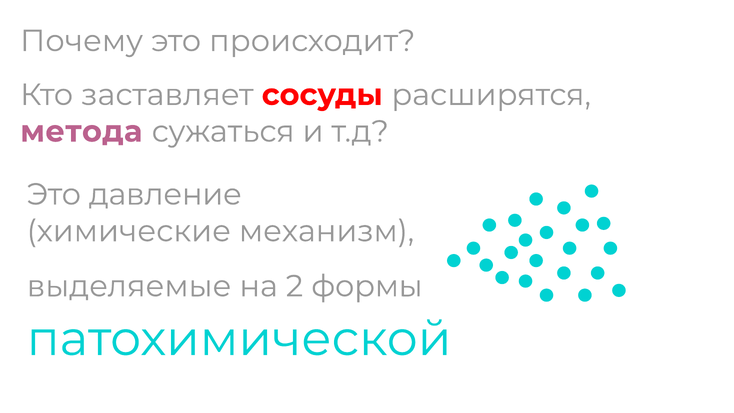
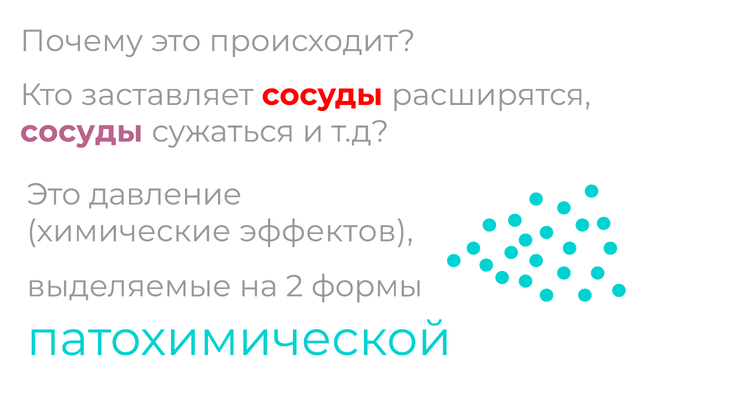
метода: метода -> сосуды (81, 132)
механизм: механизм -> эффектов (326, 231)
